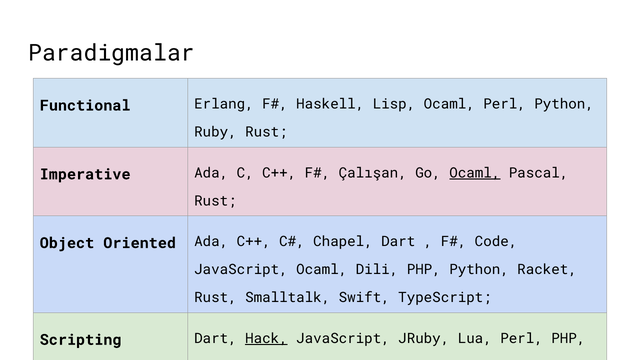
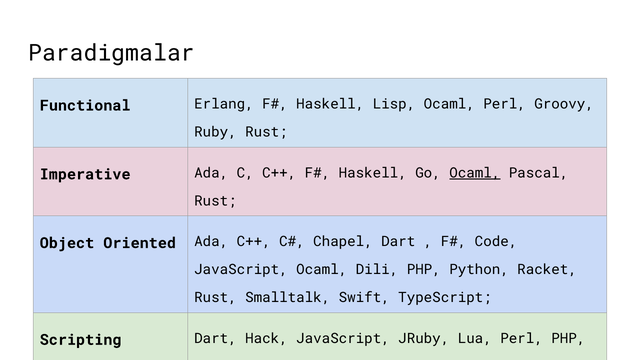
Perl Python: Python -> Groovy (564, 104)
Çalışan: Çalışan -> Haskell (373, 173)
Hack underline: present -> none (266, 338)
